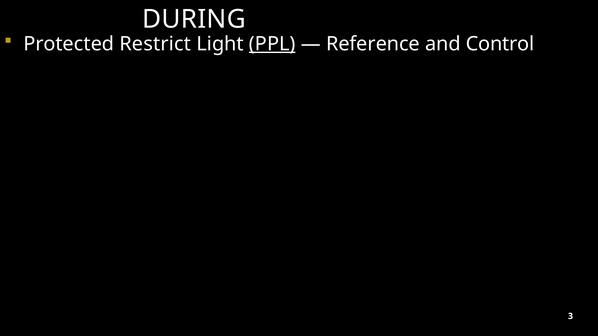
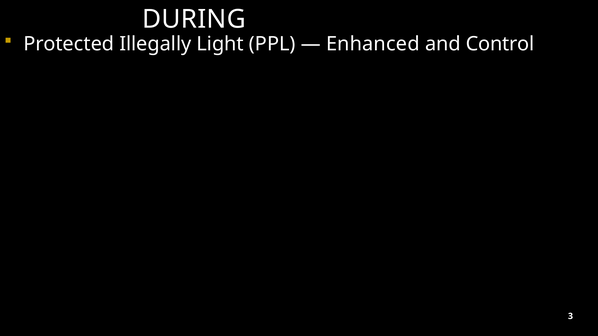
Restrict: Restrict -> Illegally (155, 44)
PPL underline: present -> none (272, 44)
Reference: Reference -> Enhanced (373, 44)
